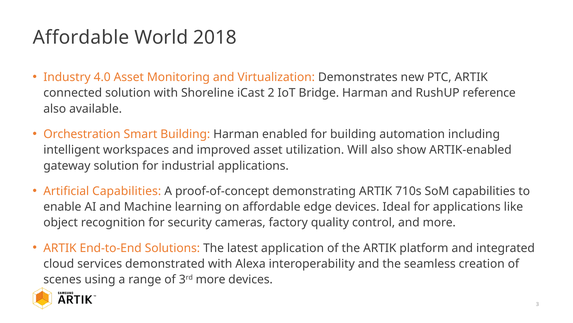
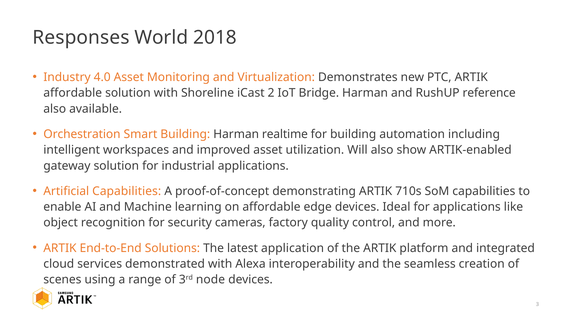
Affordable: Affordable -> Responses (81, 37)
connected: connected -> affordable (73, 93)
enabled: enabled -> realtime (285, 134)
3rd more: more -> node (210, 279)
